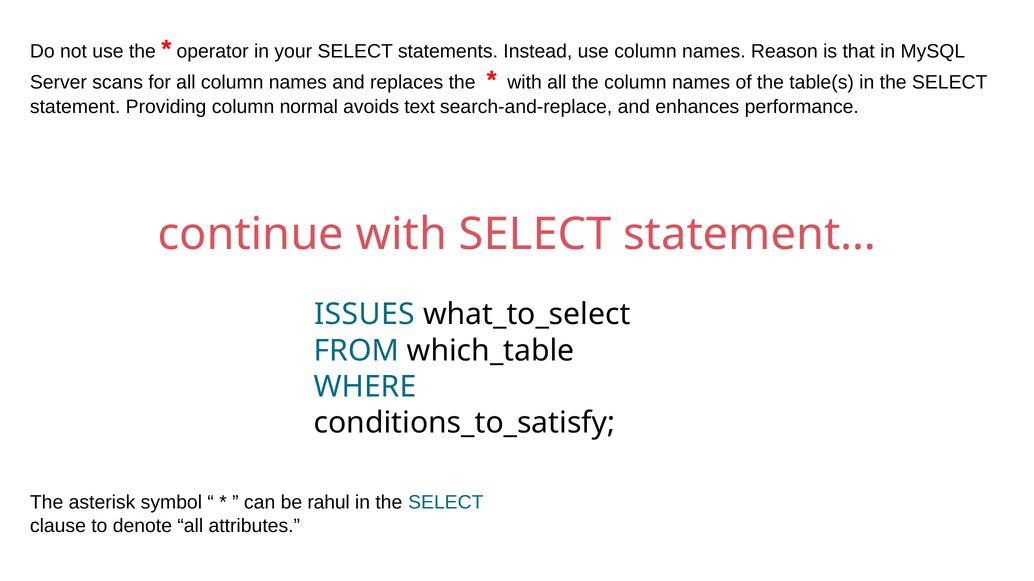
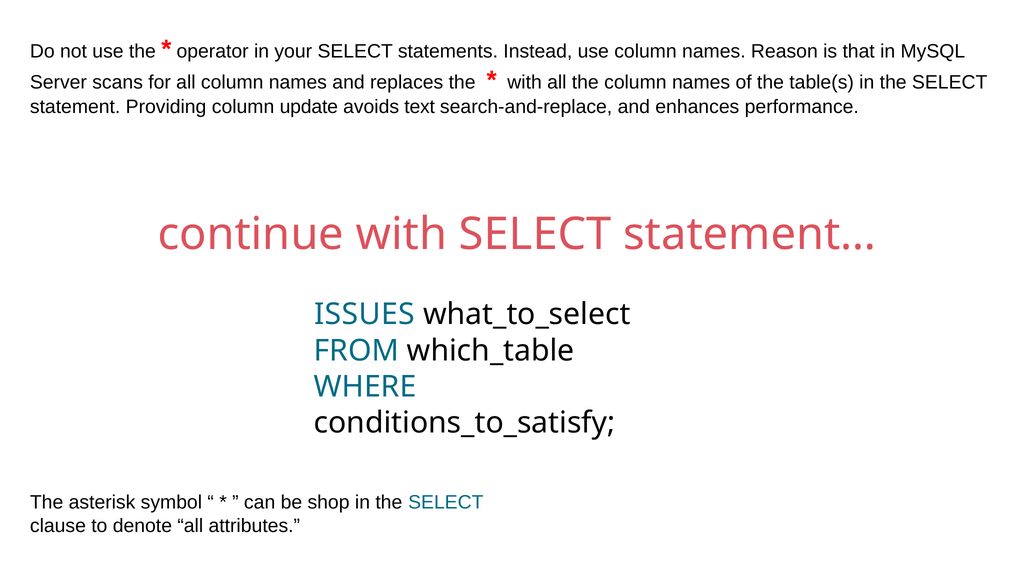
normal: normal -> update (309, 107)
rahul: rahul -> shop (329, 503)
